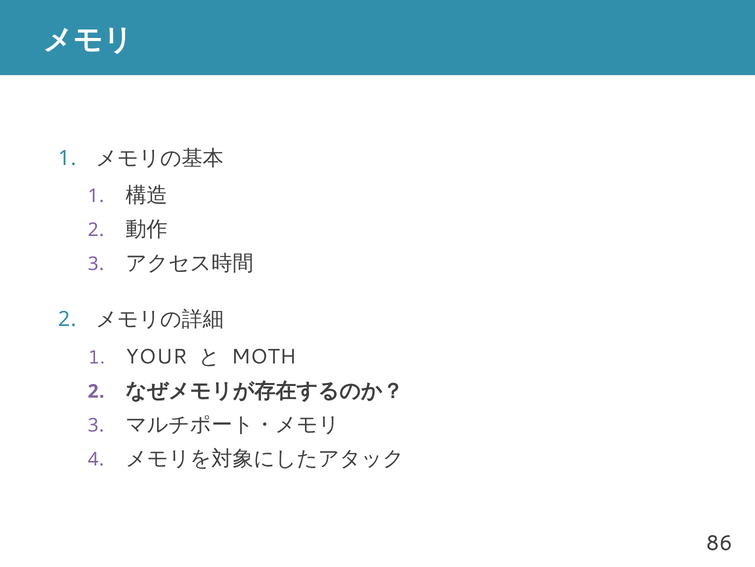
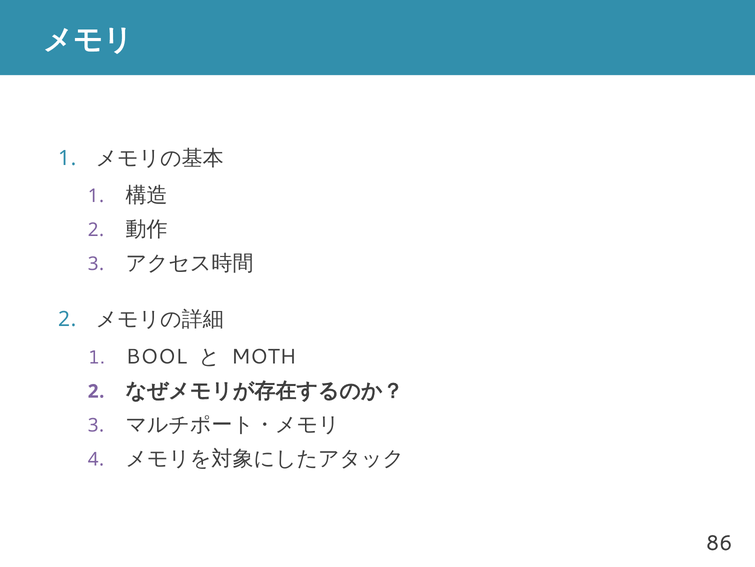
YOUR: YOUR -> BOOL (157, 356)
